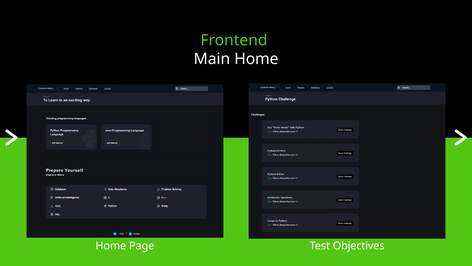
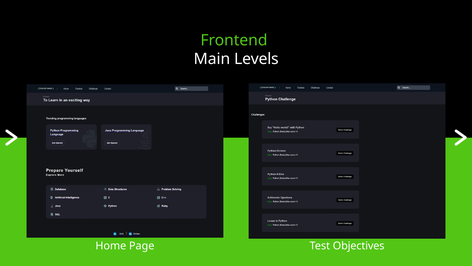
Main Home: Home -> Levels (256, 59)
